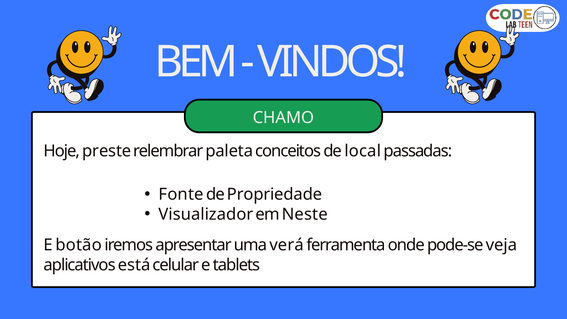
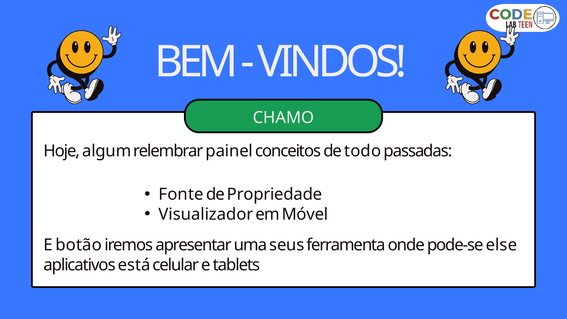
preste: preste -> algum (107, 151)
paleta: paleta -> painel (229, 151)
local: local -> todo (363, 151)
Neste: Neste -> Móvel (305, 214)
verá: verá -> seus (287, 245)
veja: veja -> else (501, 245)
